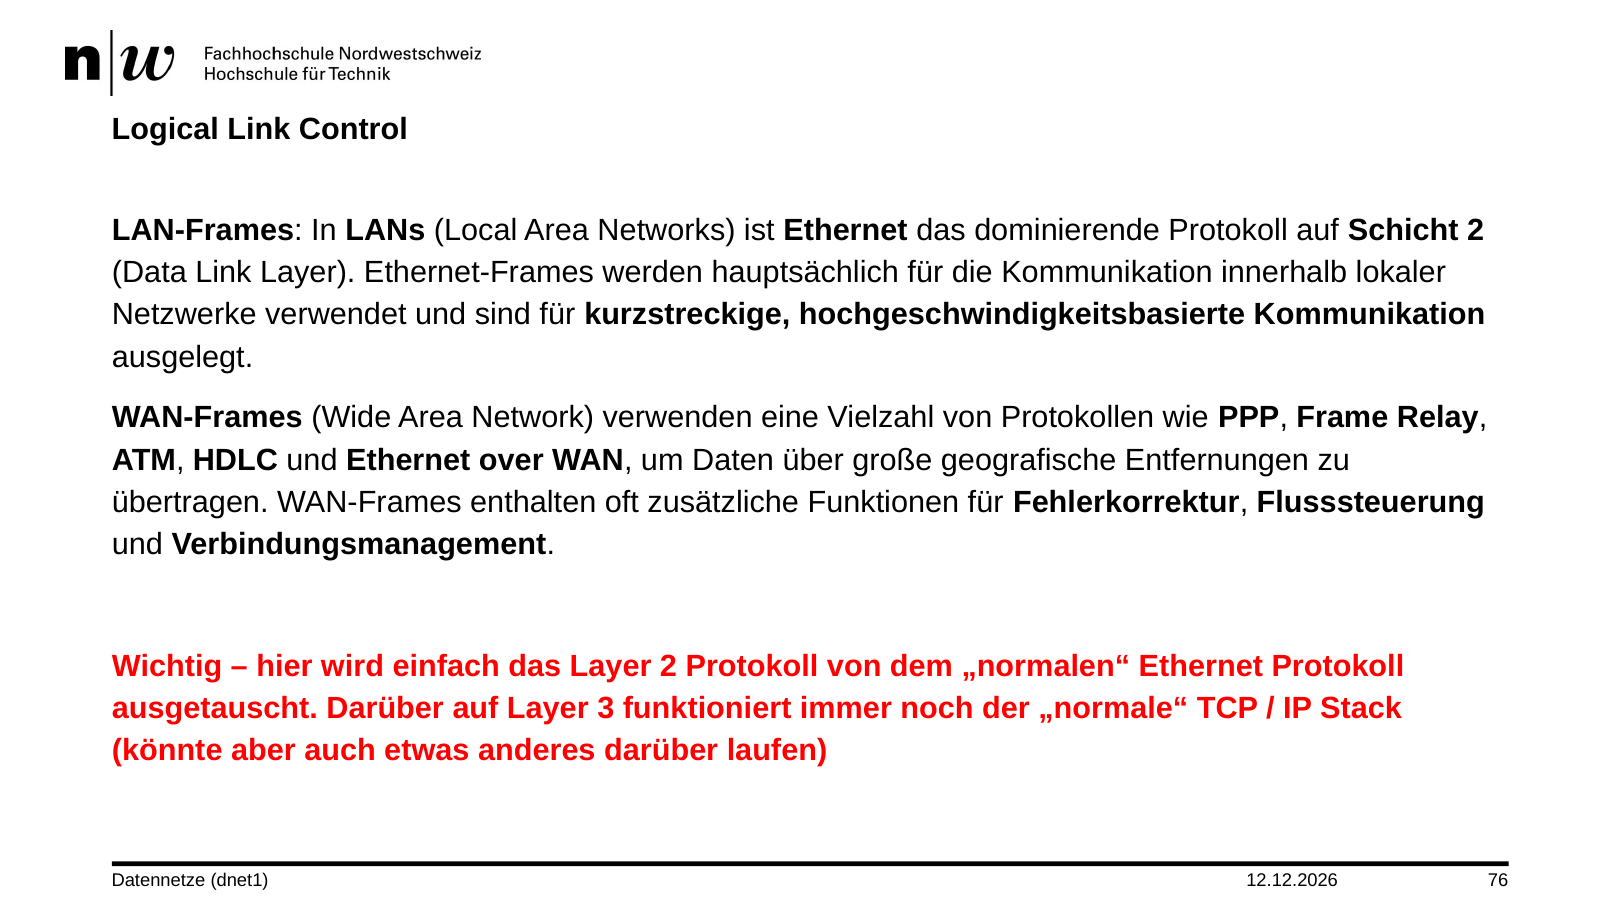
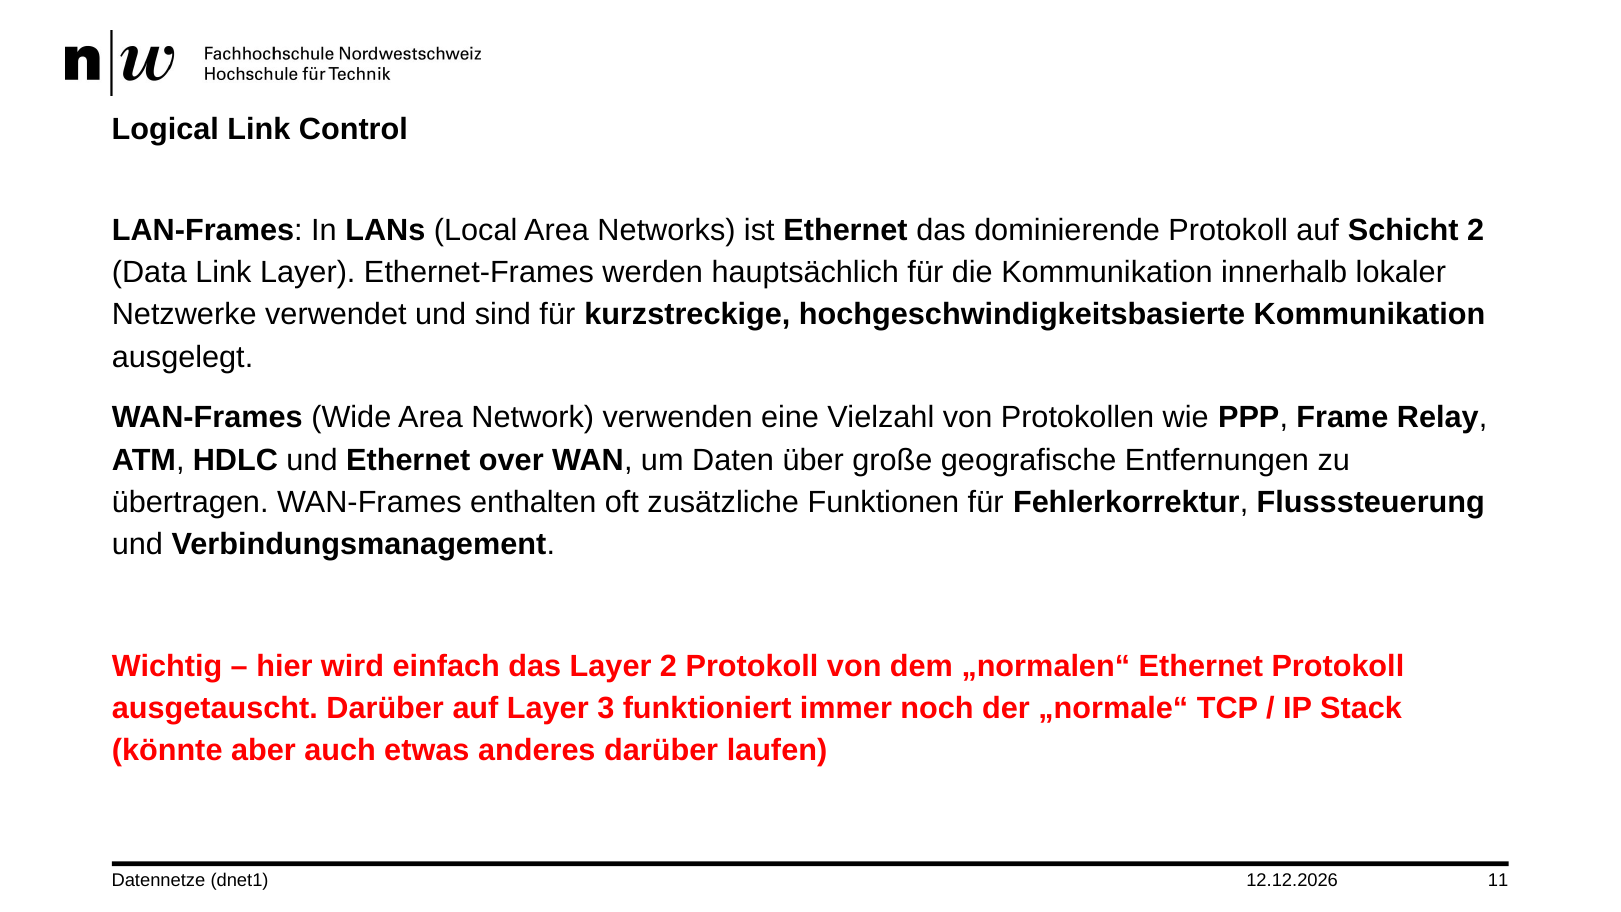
76: 76 -> 11 (1498, 880)
